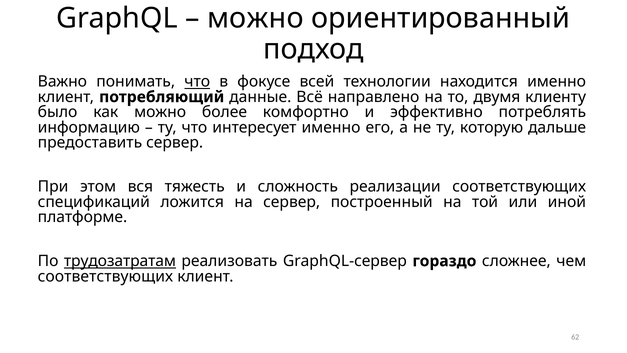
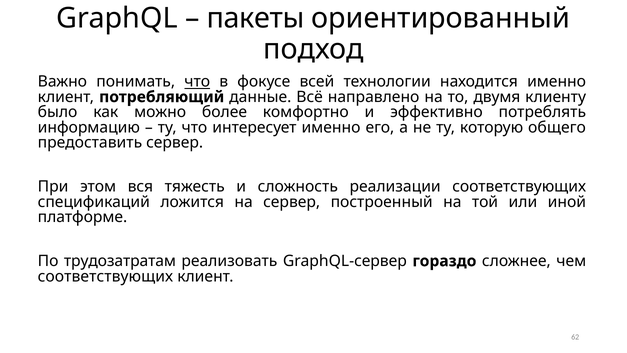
можно: можно -> пакеты (256, 18)
дальше: дальше -> общего (557, 127)
трудозатратам underline: present -> none (120, 261)
